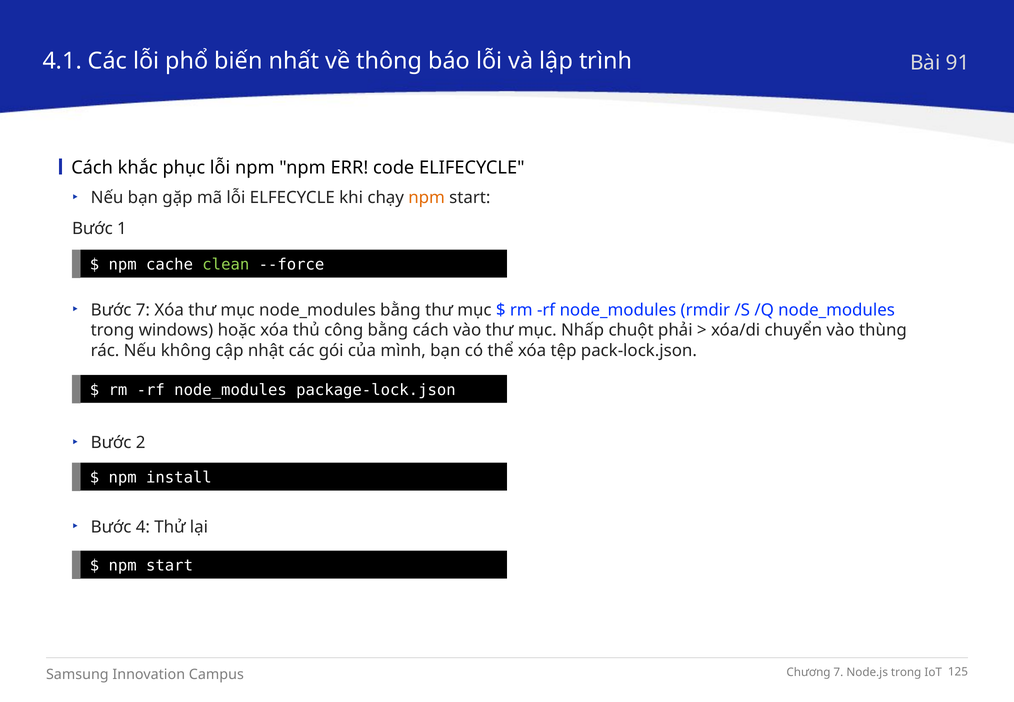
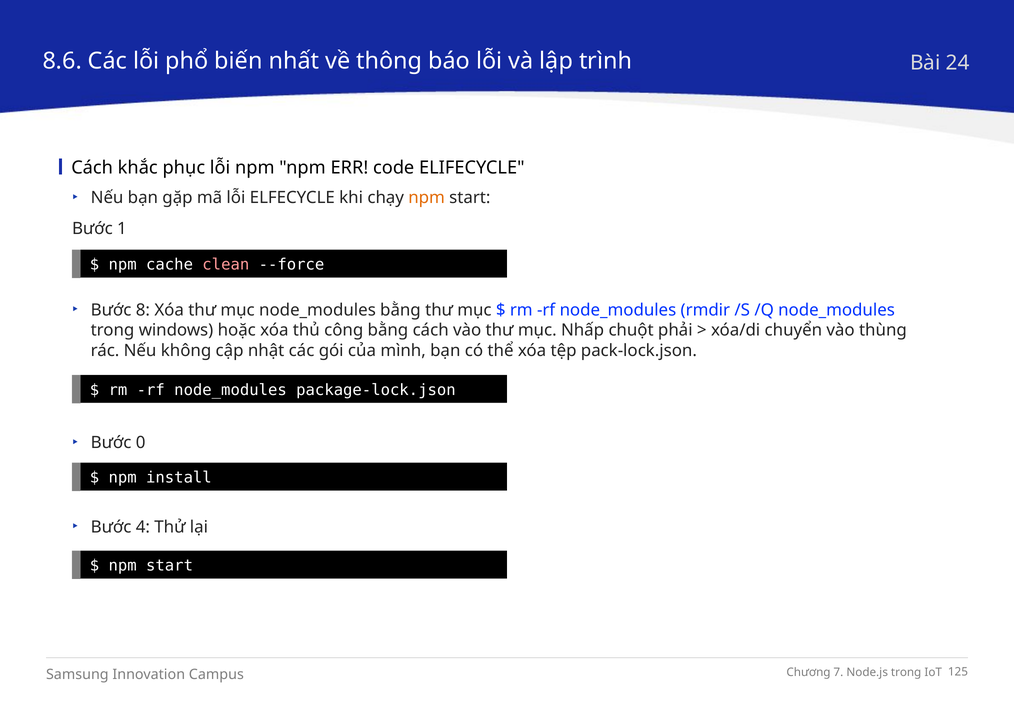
4.1: 4.1 -> 8.6 (62, 61)
91: 91 -> 24 (958, 63)
clean colour: light green -> pink (226, 265)
Bước 7: 7 -> 8 (143, 310)
2: 2 -> 0 (141, 443)
